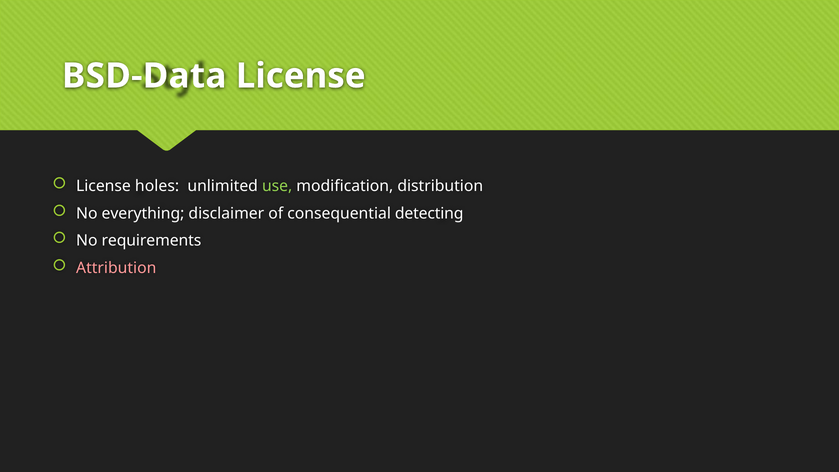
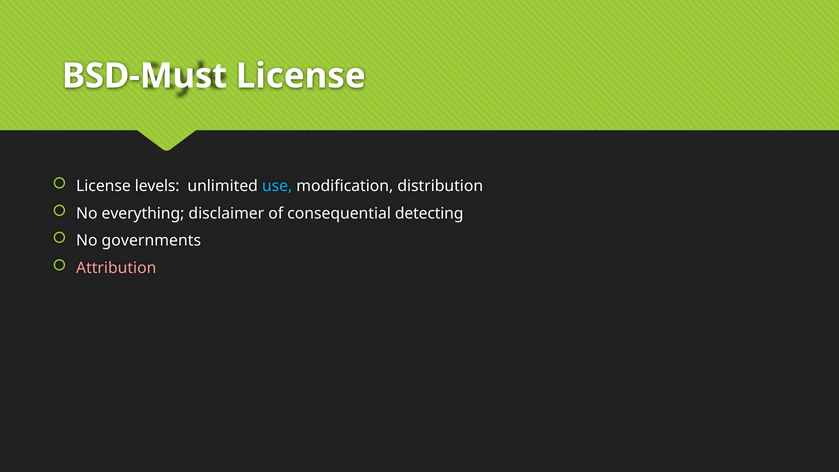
BSD-Data: BSD-Data -> BSD-Must (145, 76)
holes: holes -> levels (157, 186)
use colour: light green -> light blue (277, 186)
requirements: requirements -> governments (151, 241)
